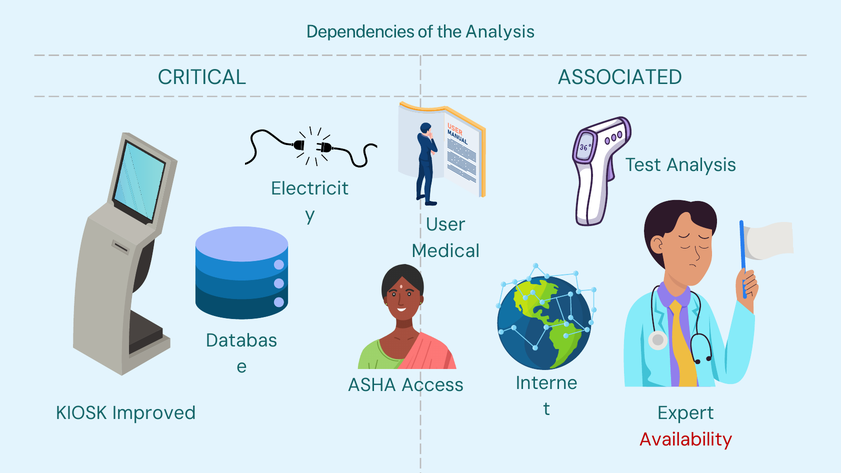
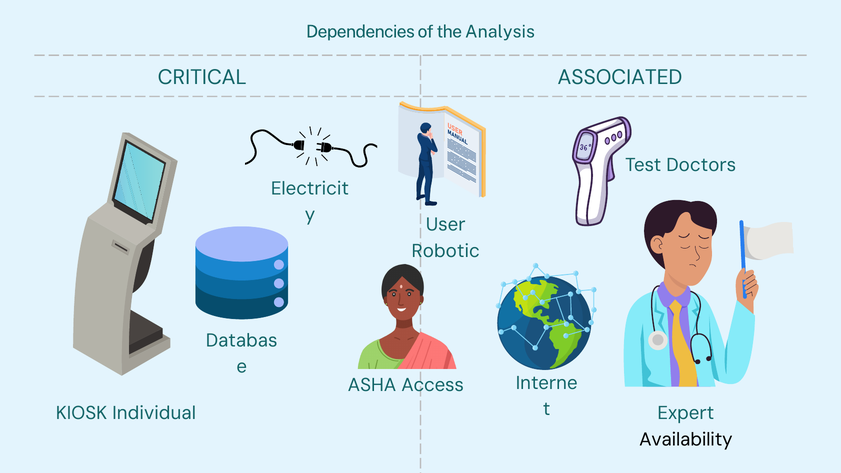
Test Analysis: Analysis -> Doctors (701, 165)
Medical: Medical -> Robotic (446, 251)
Improved: Improved -> Individual (154, 413)
Availability colour: red -> black (686, 439)
